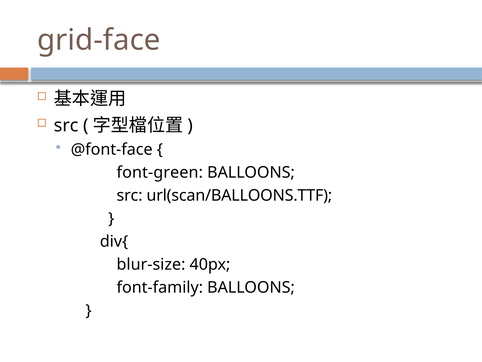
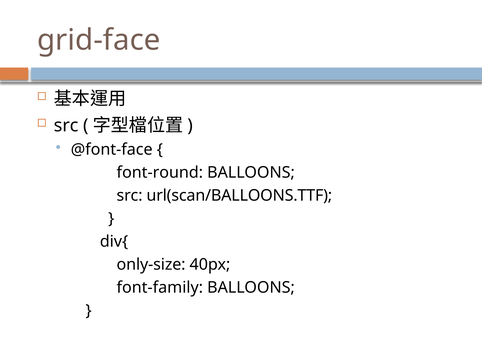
font-green: font-green -> font-round (160, 172)
blur-size: blur-size -> only-size (151, 264)
